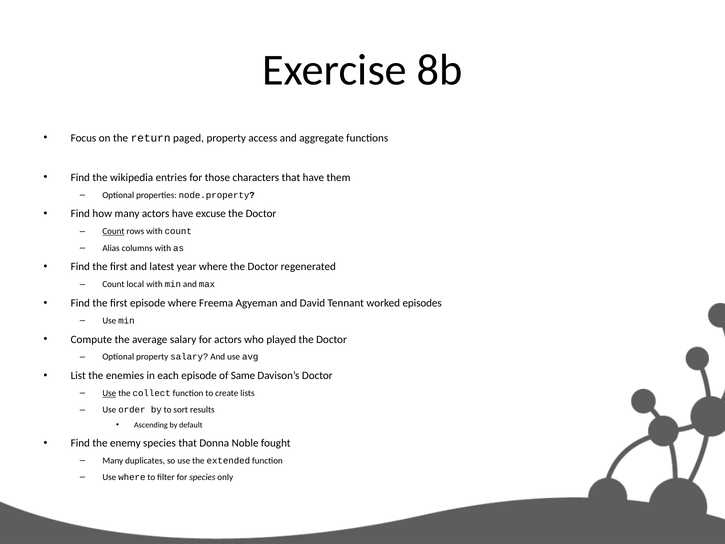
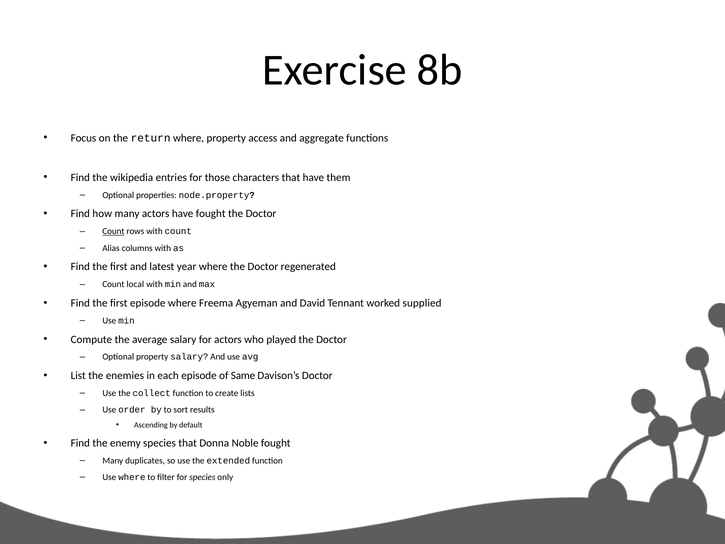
return paged: paged -> where (189, 138)
have excuse: excuse -> fought (211, 214)
episodes: episodes -> supplied (422, 303)
Use underline: present -> none (109, 393)
